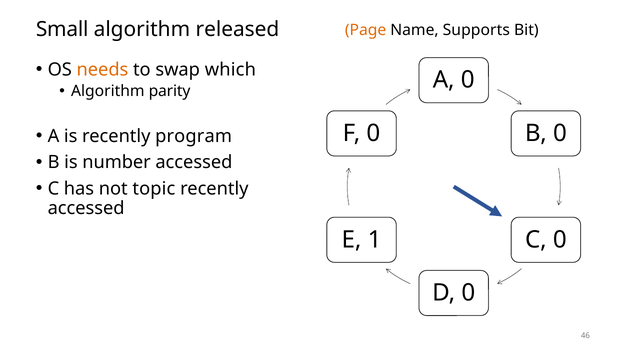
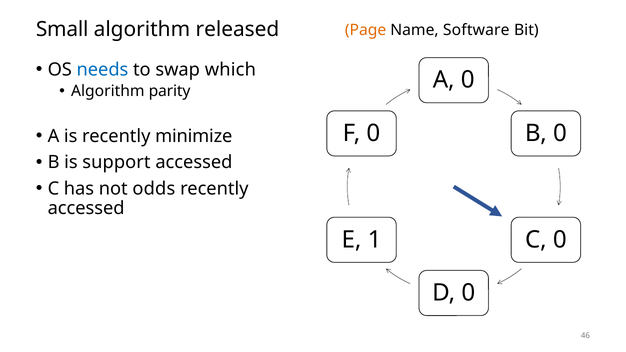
Supports: Supports -> Software (476, 30)
needs colour: orange -> blue (102, 70)
program: program -> minimize (194, 136)
number: number -> support (116, 162)
topic: topic -> odds (154, 189)
